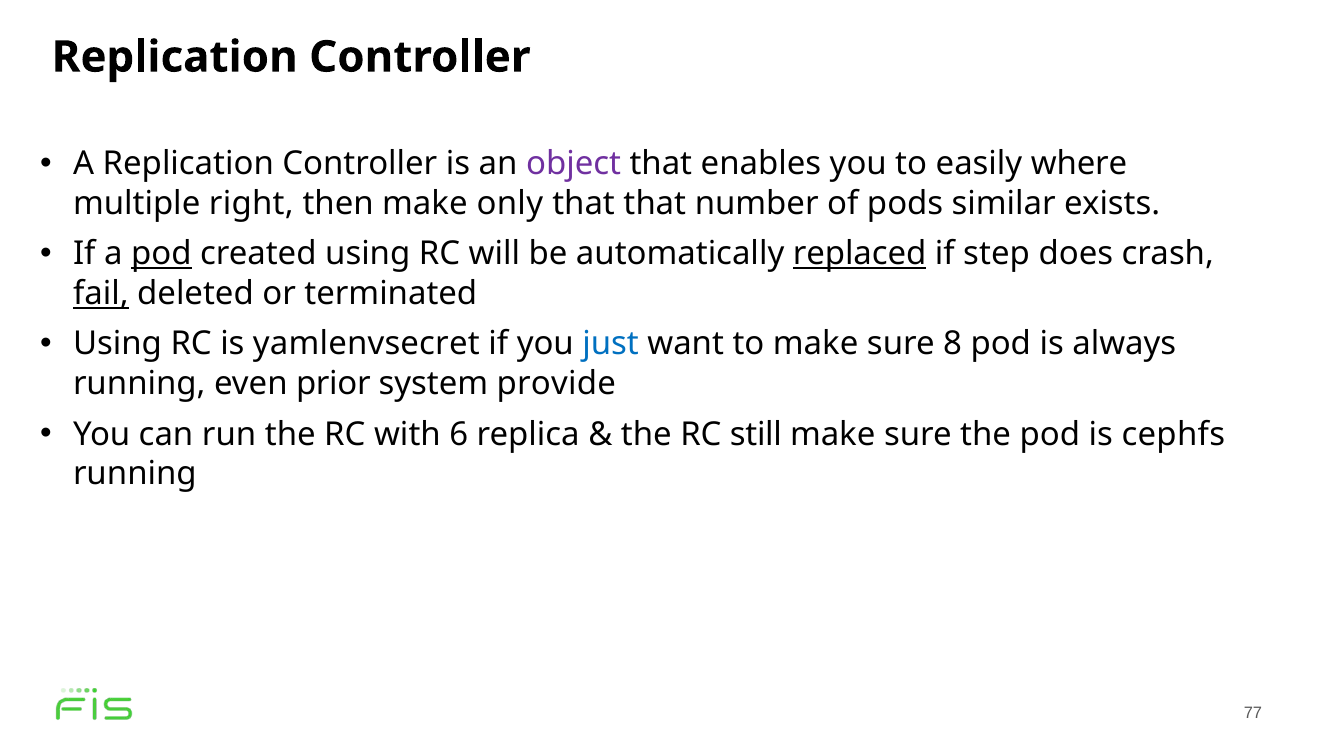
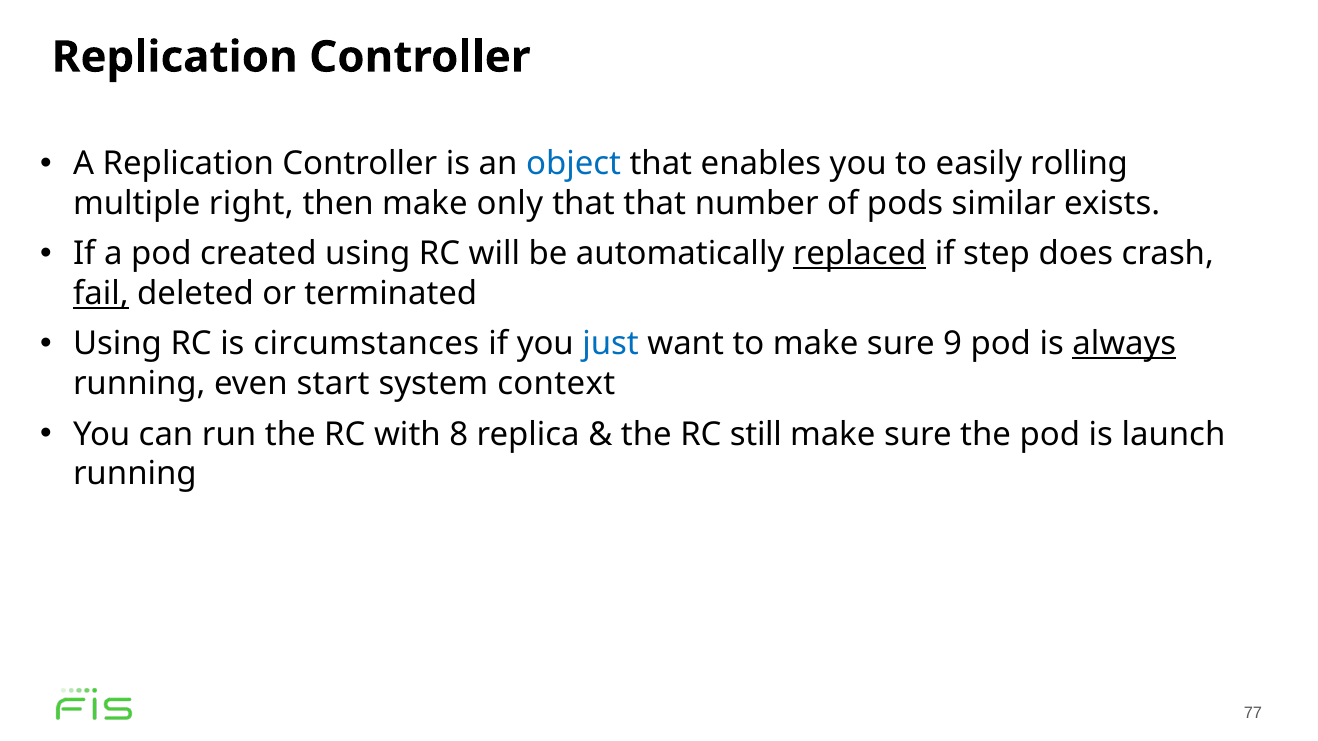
object colour: purple -> blue (574, 164)
where: where -> rolling (1079, 164)
pod underline: present -> none (161, 254)
yamlenvsecret: yamlenvsecret -> circumstances (366, 344)
8: 8 -> 9 (953, 344)
always underline: none -> present (1124, 344)
prior: prior -> start (333, 384)
provide: provide -> context (556, 384)
6: 6 -> 8 (459, 434)
cephfs: cephfs -> launch (1173, 434)
